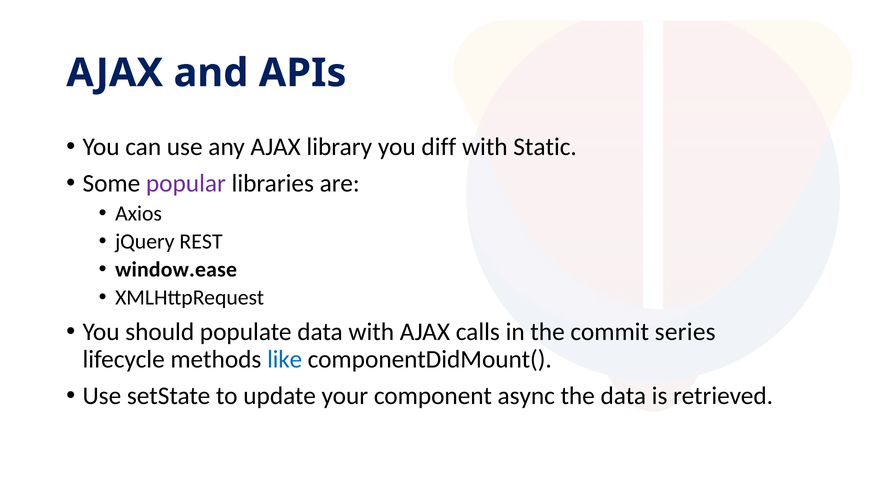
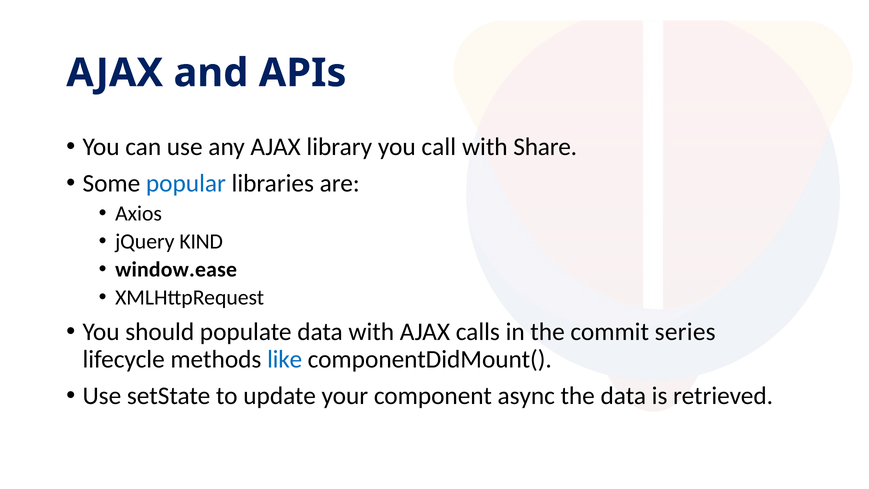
diff: diff -> call (439, 147)
Static: Static -> Share (545, 147)
popular colour: purple -> blue (186, 183)
REST: REST -> KIND (201, 241)
